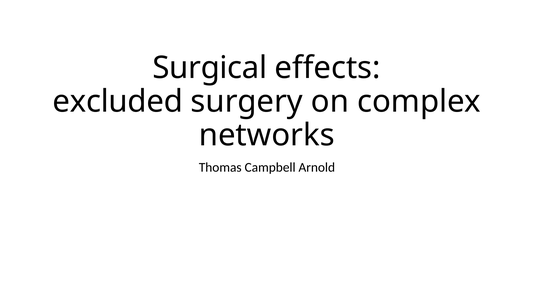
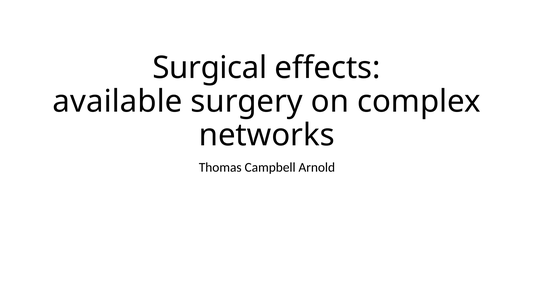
excluded: excluded -> available (118, 101)
